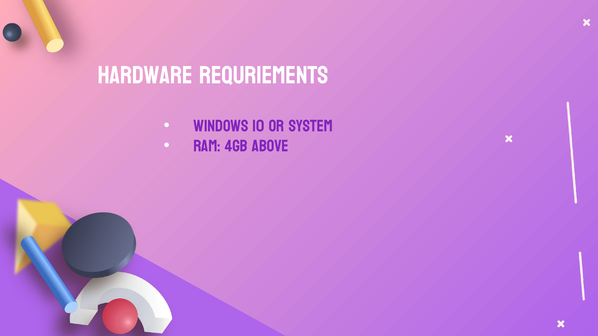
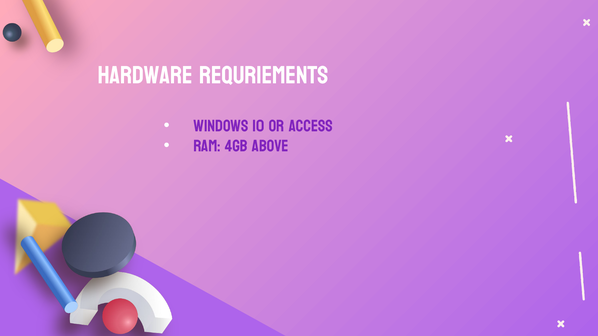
system: system -> access (311, 126)
